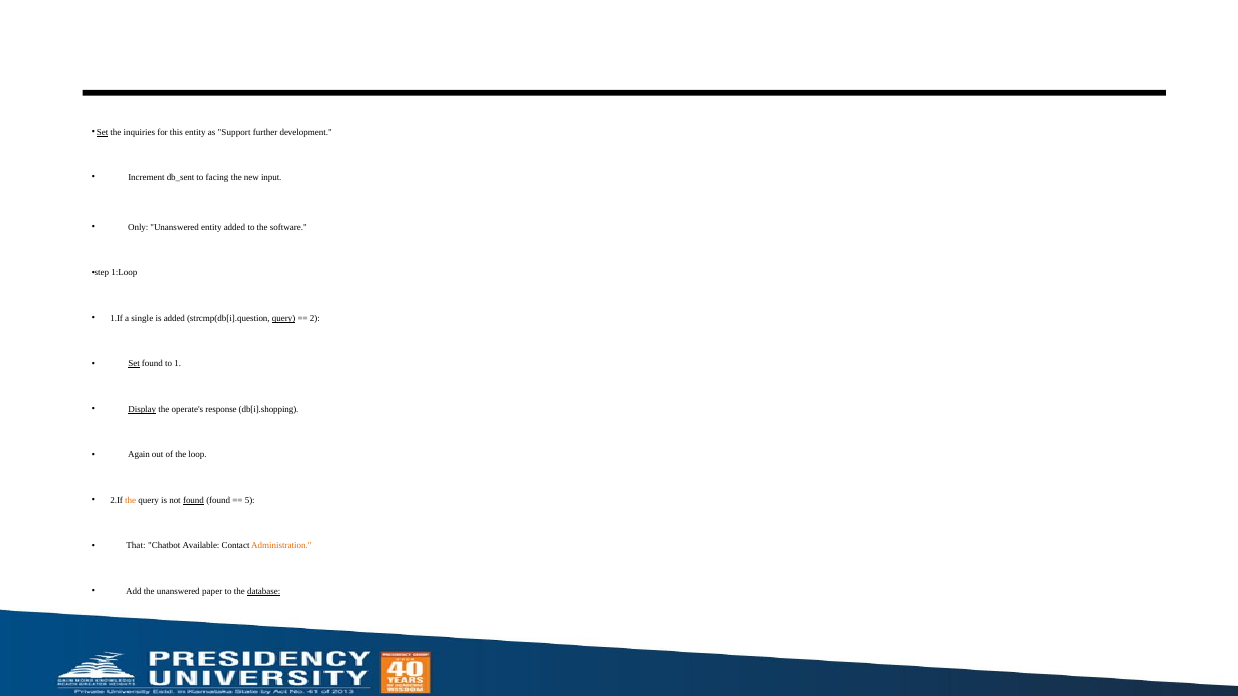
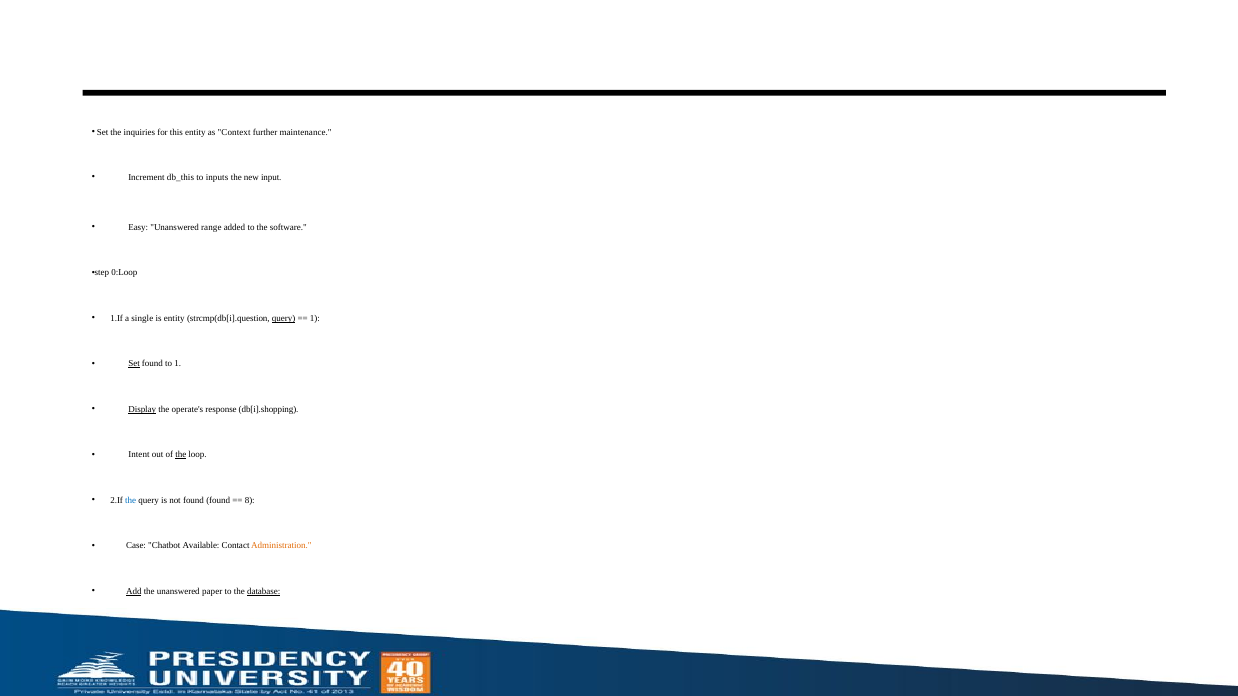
Set underline: present -> none (103, 132)
Support: Support -> Context (234, 132)
development: development -> maintenance (306, 132)
db_sent: db_sent -> db_this (181, 178)
facing: facing -> inputs (217, 178)
Only: Only -> Easy (138, 227)
Unanswered entity: entity -> range (211, 227)
1:Loop: 1:Loop -> 0:Loop (124, 273)
is added: added -> entity (174, 318)
2: 2 -> 1 (315, 318)
Again: Again -> Intent (139, 455)
the underline: none -> present (181, 455)
the colour: orange -> blue (131, 501)
found underline: present -> none (194, 501)
5: 5 -> 8 (250, 501)
That: That -> Case (136, 546)
Add underline: none -> present (134, 592)
